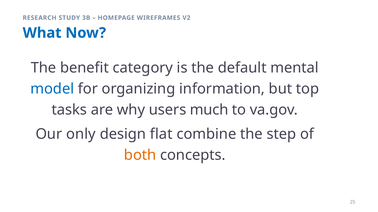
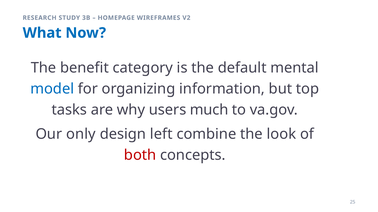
flat: flat -> left (161, 134)
step: step -> look (281, 134)
both colour: orange -> red (140, 156)
